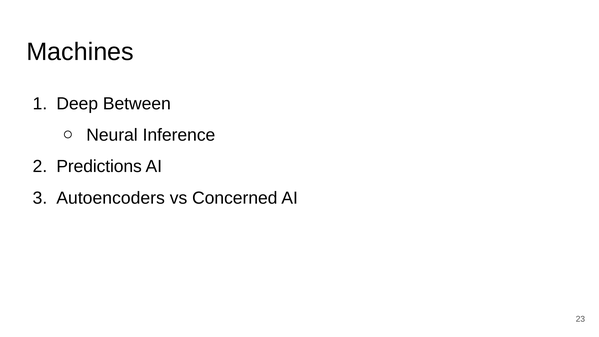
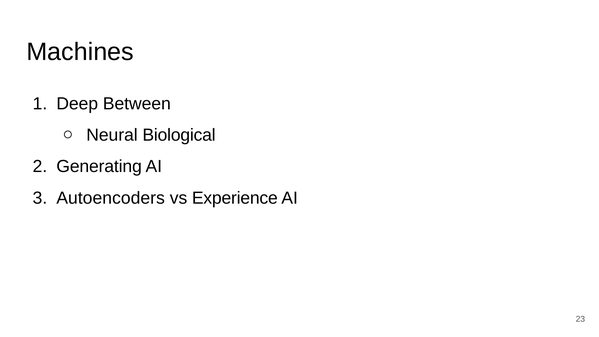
Inference: Inference -> Biological (179, 135)
Predictions: Predictions -> Generating (99, 167)
Concerned: Concerned -> Experience (235, 198)
